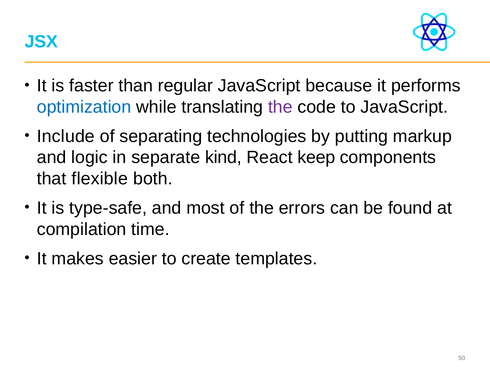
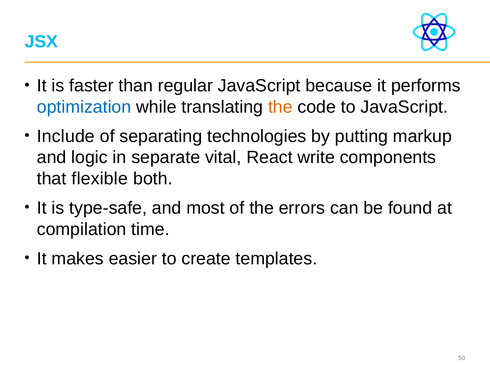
the colour: purple -> orange (280, 107)
kind: kind -> vital (223, 158)
keep: keep -> write (316, 158)
